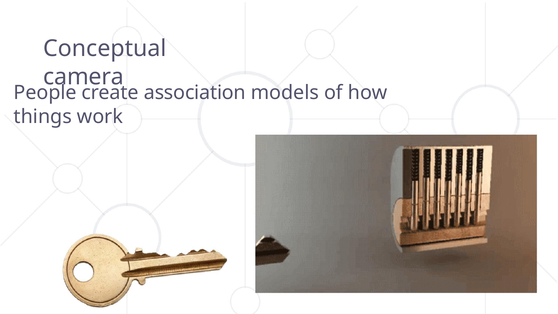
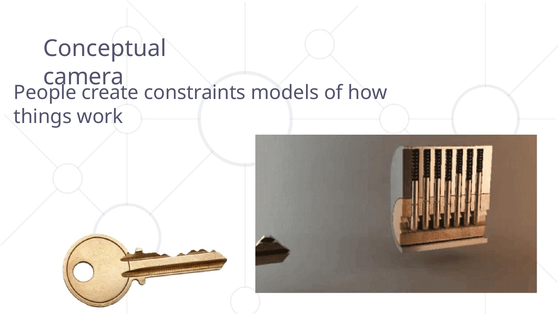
association: association -> constraints (195, 92)
